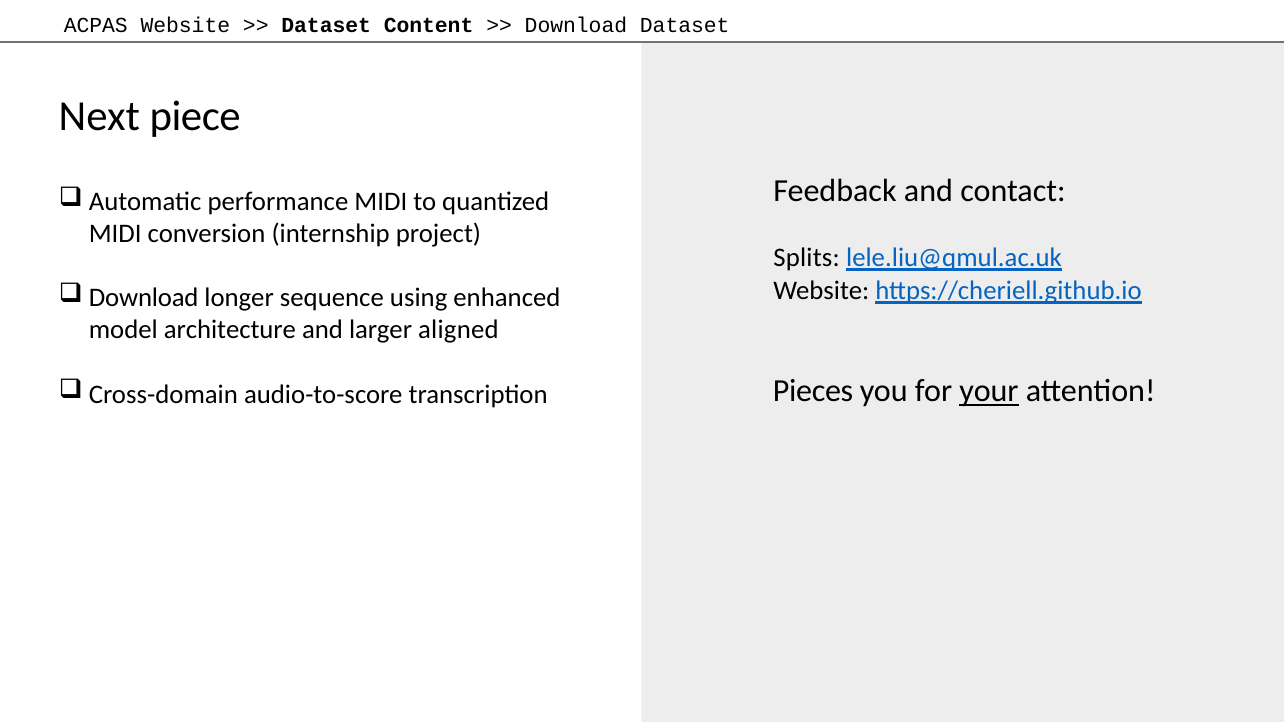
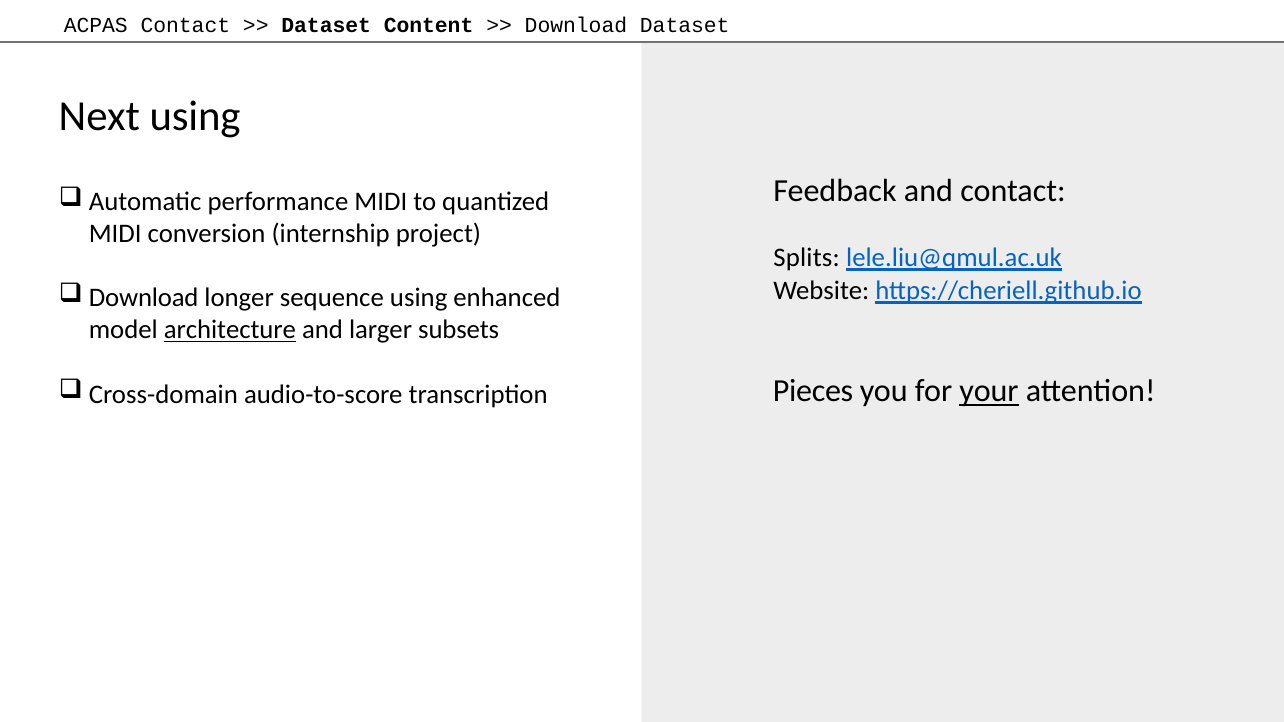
ACPAS Website: Website -> Contact (185, 26)
Next piece: piece -> using (195, 116)
architecture underline: none -> present (230, 330)
aligned: aligned -> subsets (459, 330)
